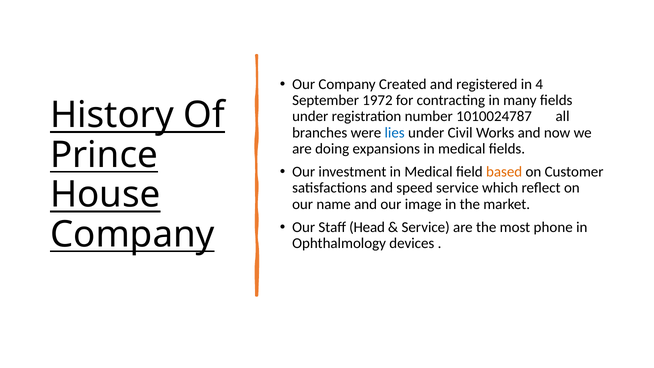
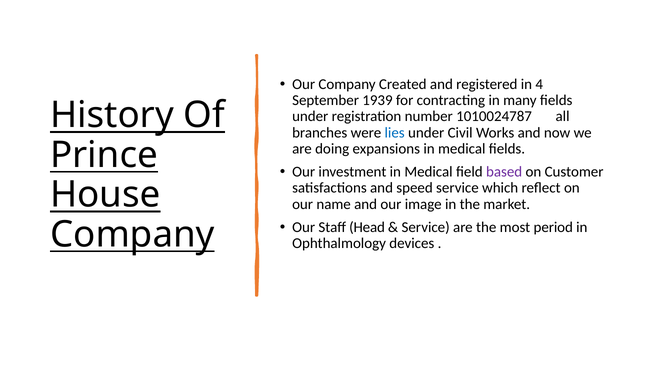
1972: 1972 -> 1939 (377, 100)
based colour: orange -> purple (504, 172)
phone: phone -> period (553, 227)
